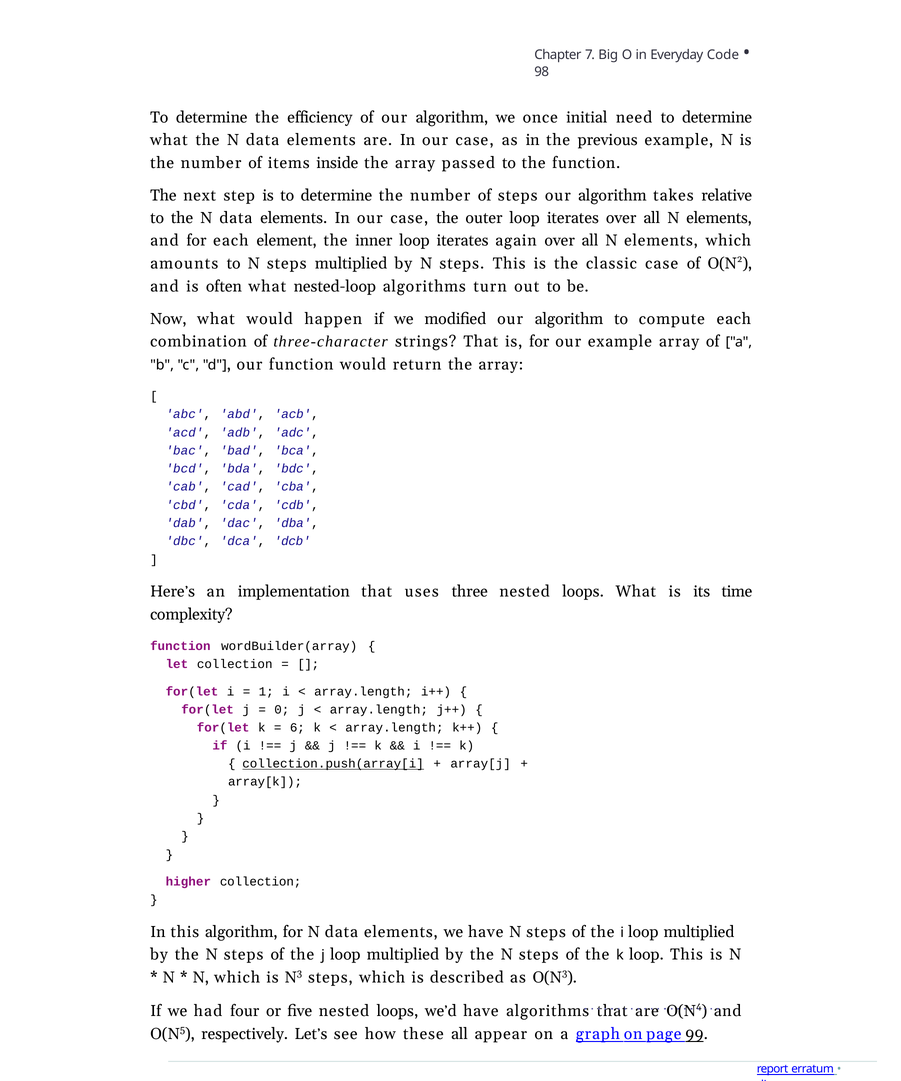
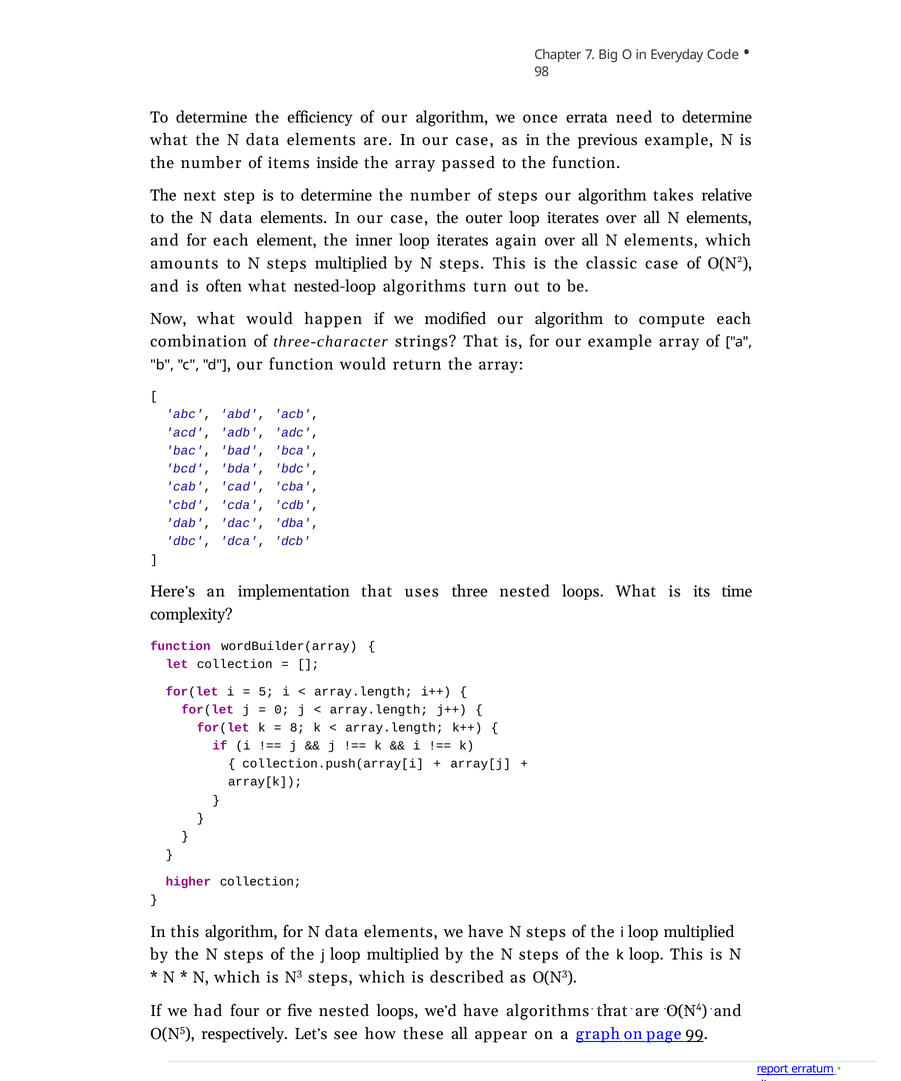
initial: initial -> errata (587, 118)
1: 1 -> 5 (266, 692)
6: 6 -> 8 (297, 728)
collection.push(array[i underline: present -> none (333, 764)
